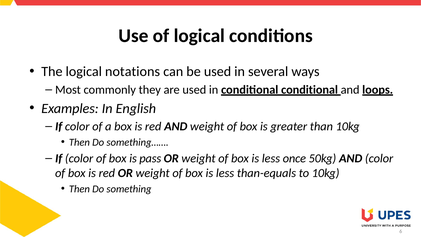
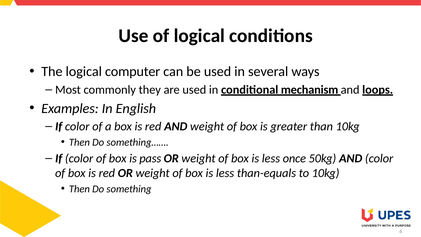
notations: notations -> computer (133, 72)
conditional conditional: conditional -> mechanism (310, 90)
